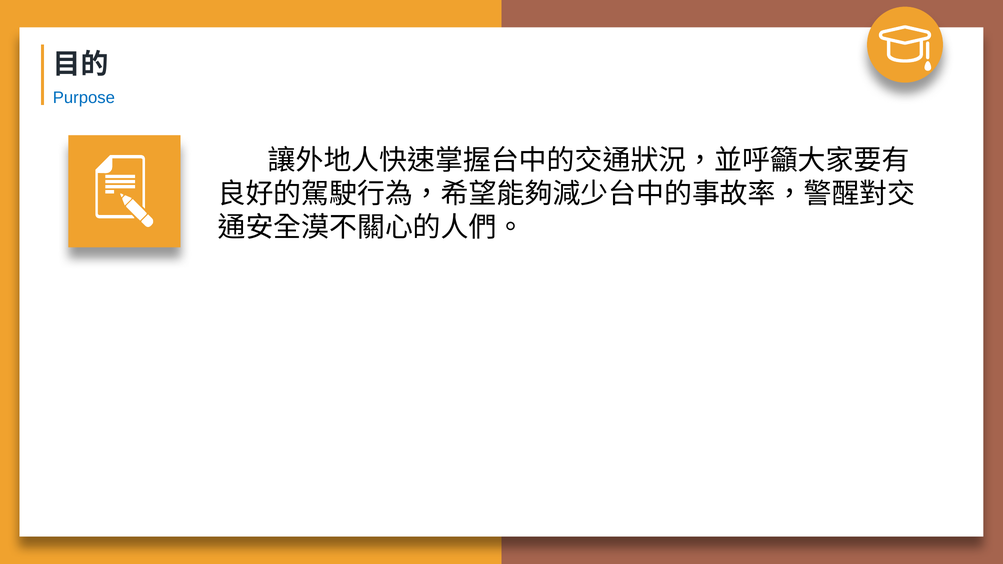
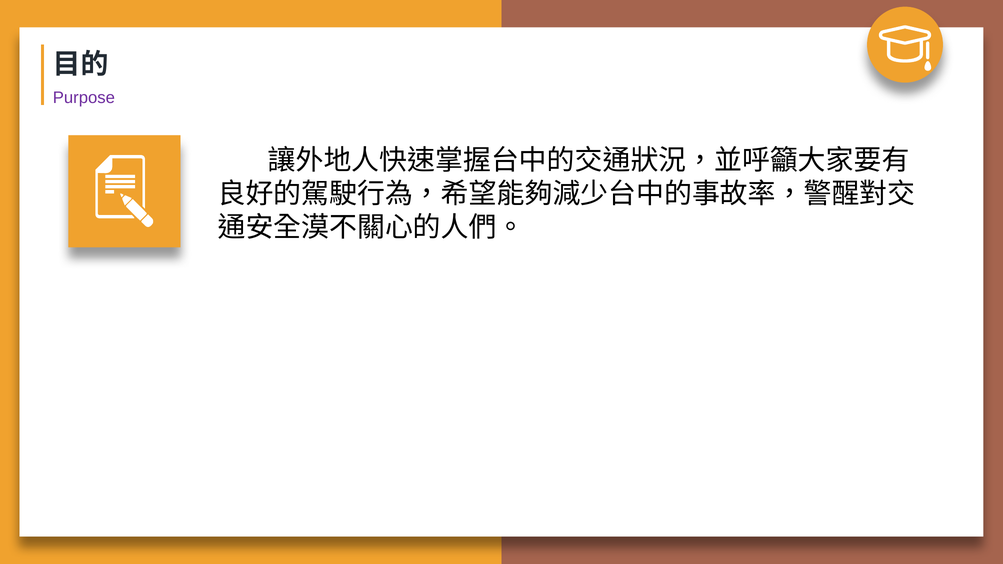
Purpose colour: blue -> purple (84, 98)
